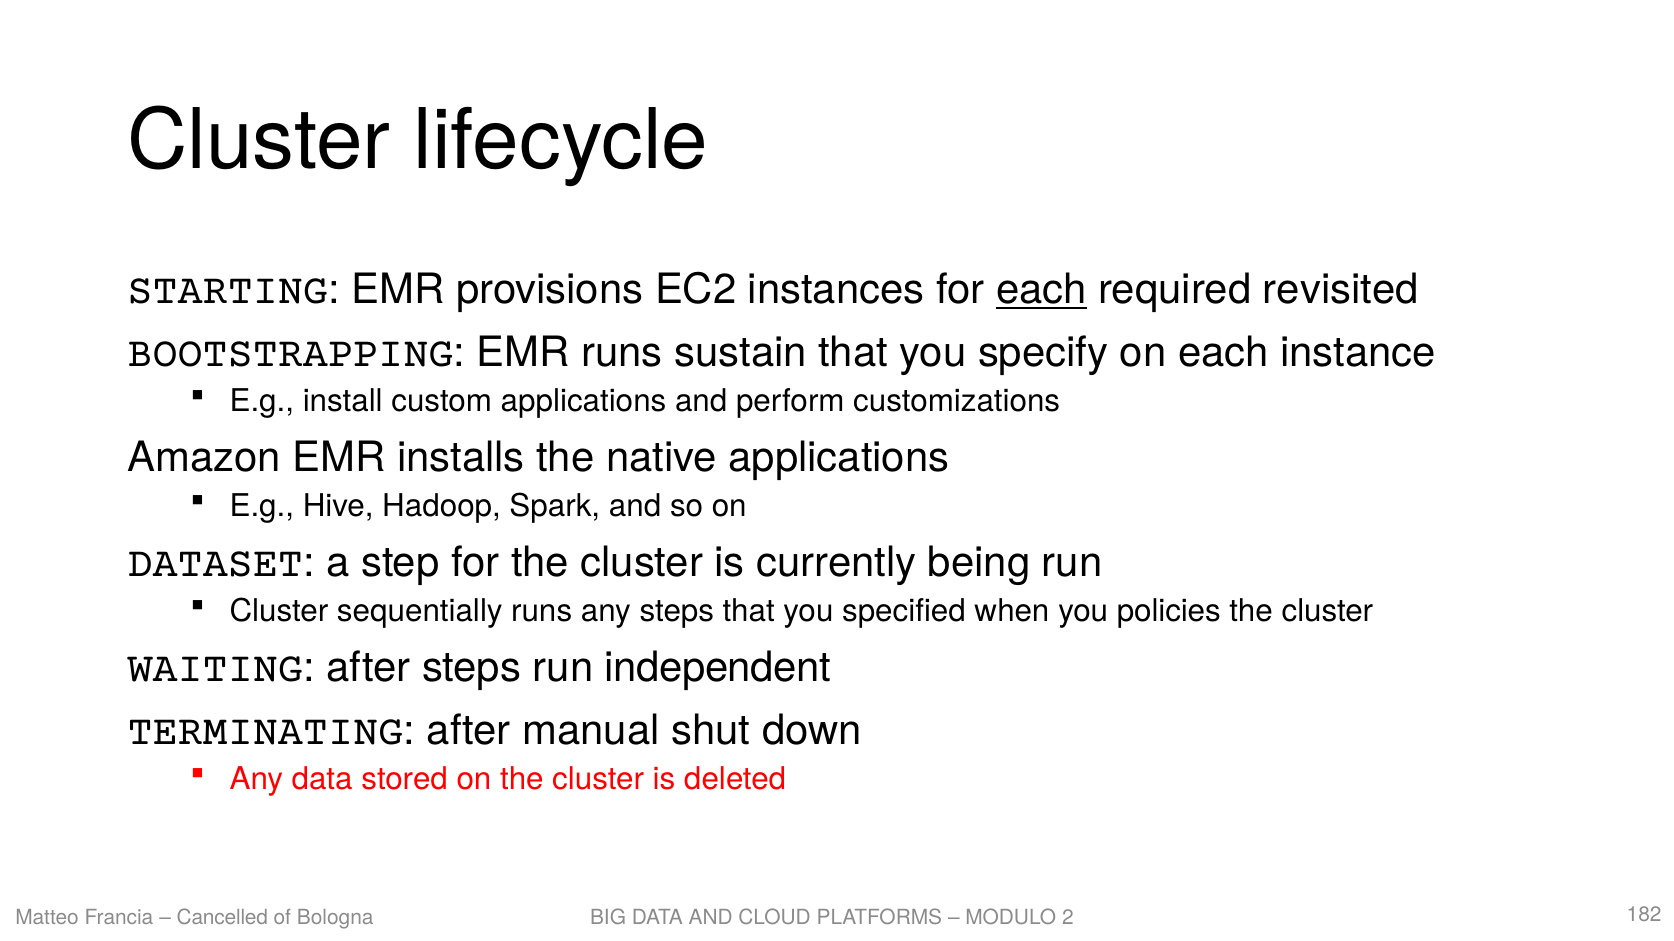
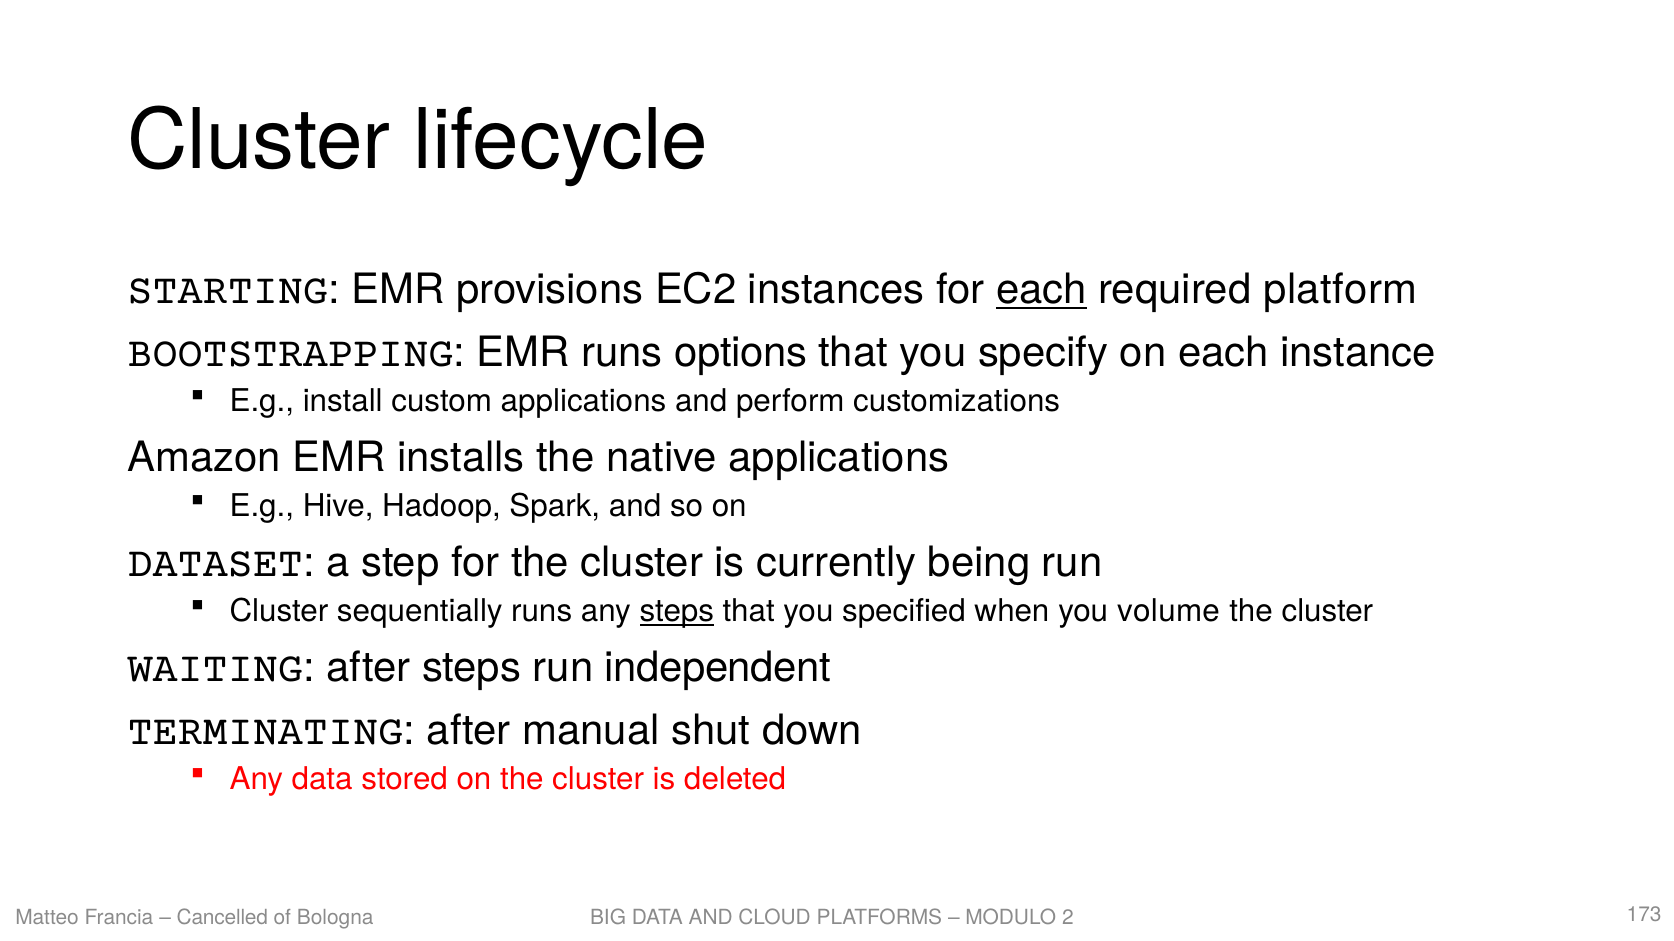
revisited: revisited -> platform (1341, 290)
sustain: sustain -> options (741, 353)
steps underline: none -> present (677, 612)
policies: policies -> volume (1169, 612)
182: 182 -> 173 (1644, 916)
